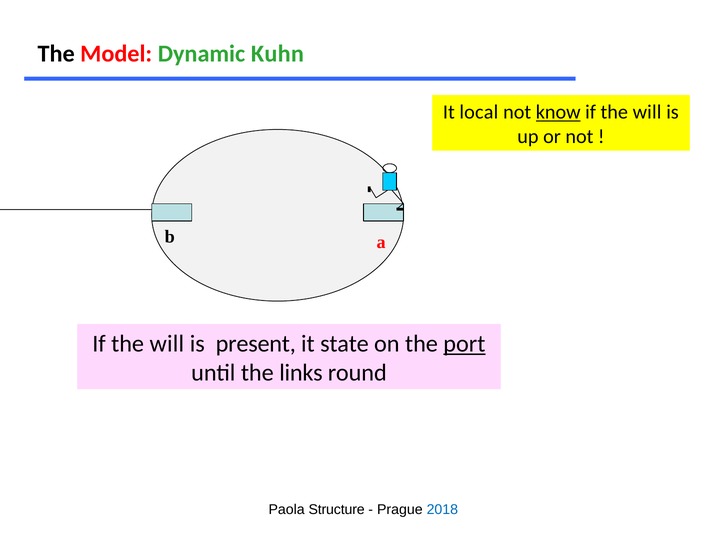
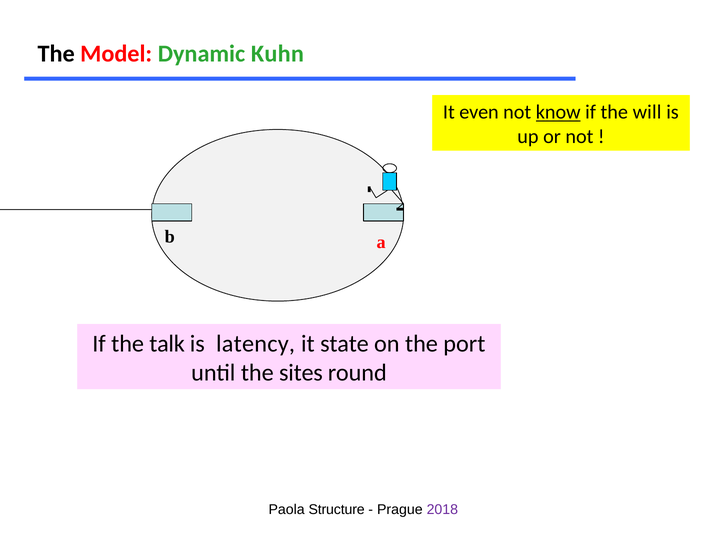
local: local -> even (479, 112)
will: will -> talk (167, 344)
present: present -> latency (256, 344)
port underline: present -> none (464, 344)
links: links -> sites (301, 373)
2018 colour: blue -> purple (442, 510)
